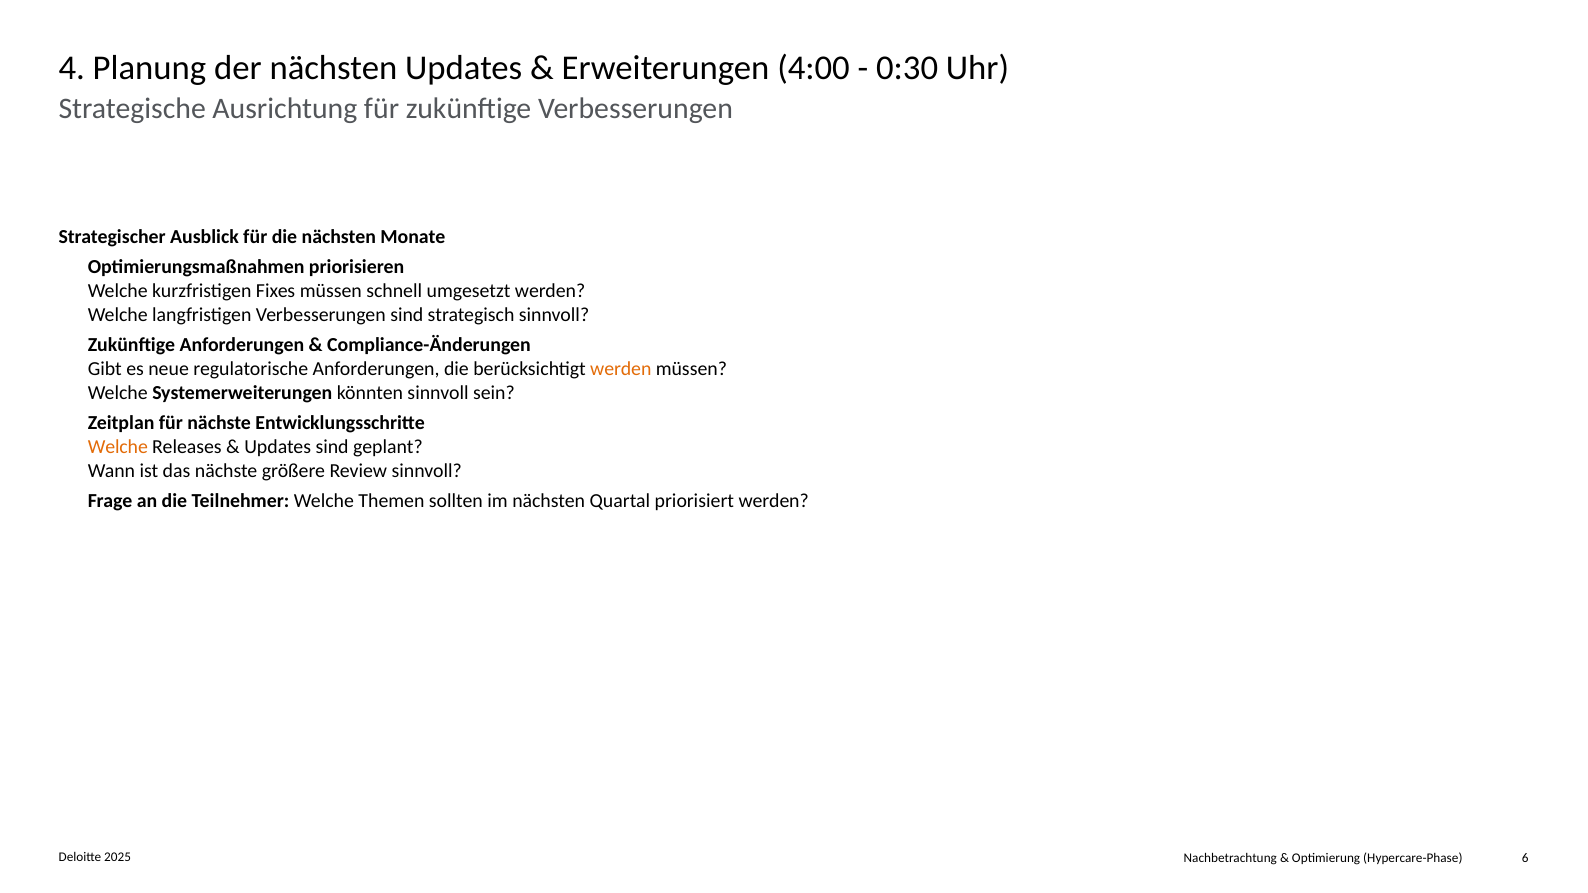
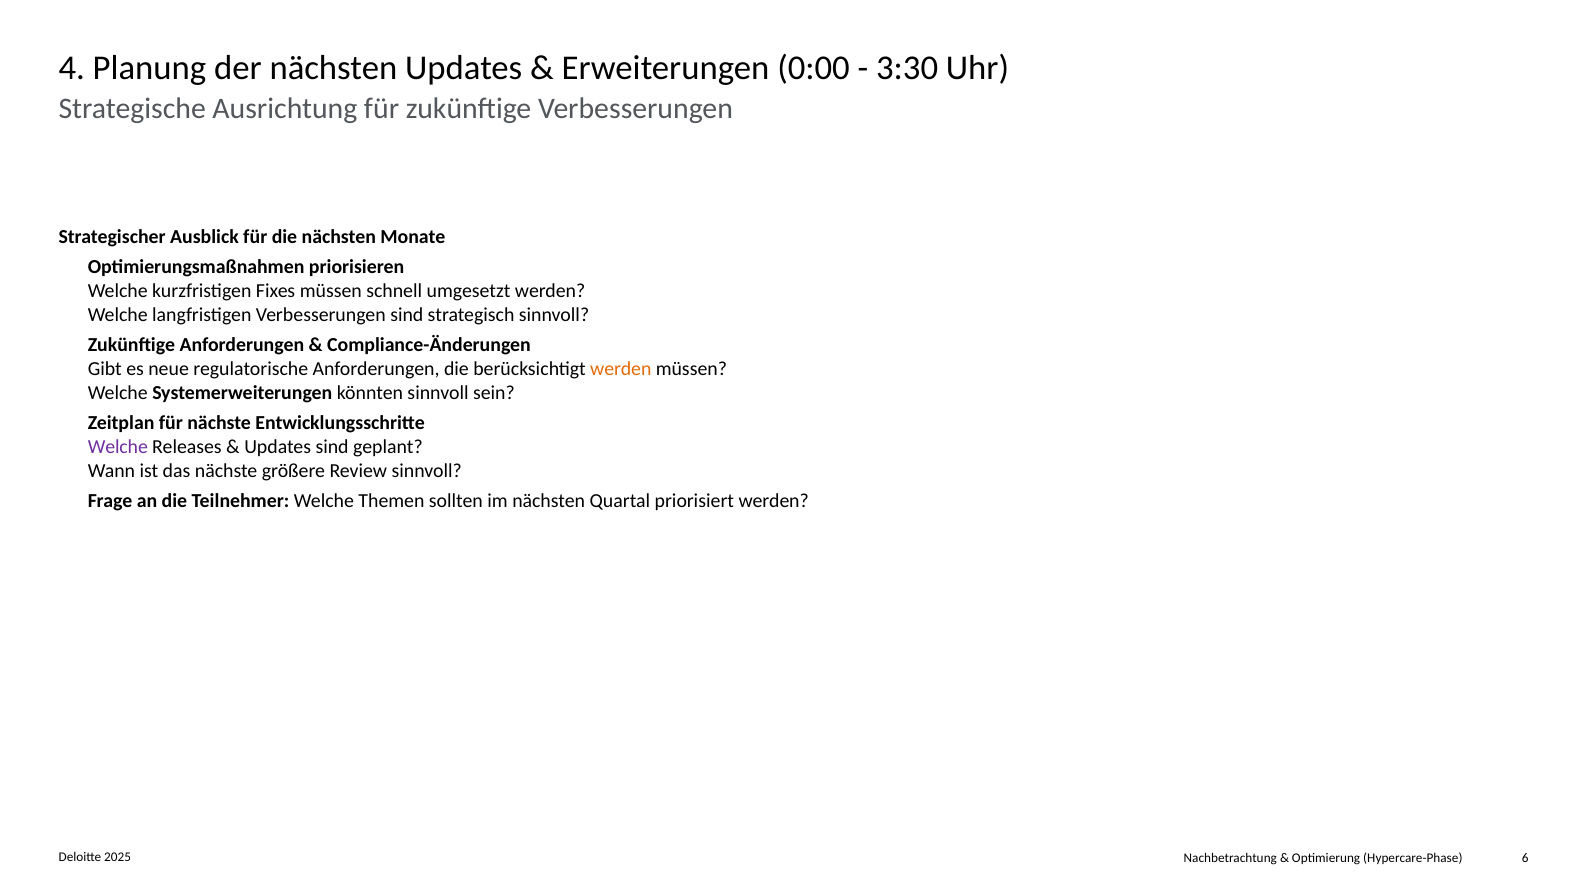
4:00: 4:00 -> 0:00 (814, 68)
0:30: 0:30 -> 3:30 (907, 68)
Welche colour: orange -> purple (118, 447)
